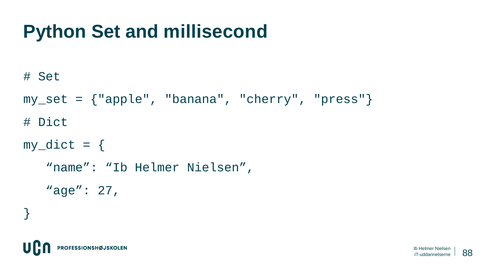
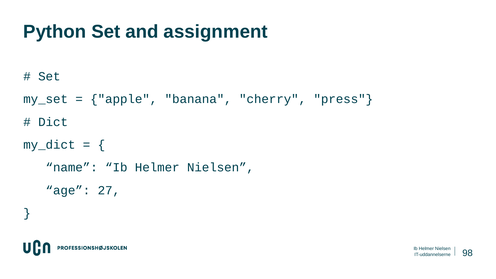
millisecond: millisecond -> assignment (216, 32)
88: 88 -> 98 (468, 253)
